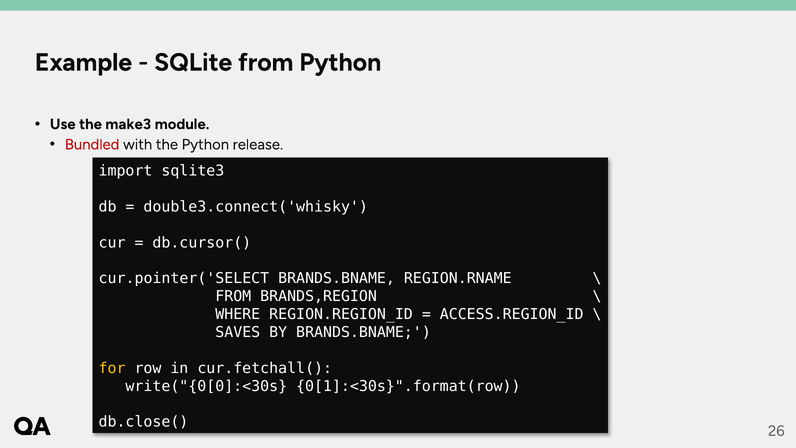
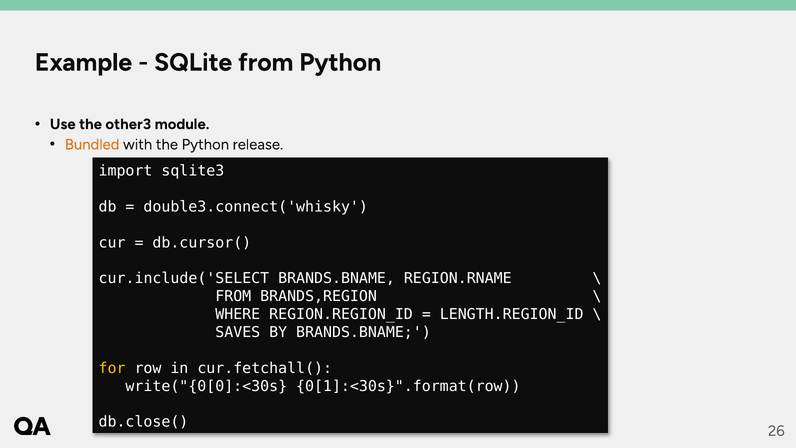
make3: make3 -> other3 (128, 124)
Bundled colour: red -> orange (92, 144)
cur.pointer('SELECT: cur.pointer('SELECT -> cur.include('SELECT (184, 278)
ACCESS.REGION_ID: ACCESS.REGION_ID -> LENGTH.REGION_ID (512, 314)
